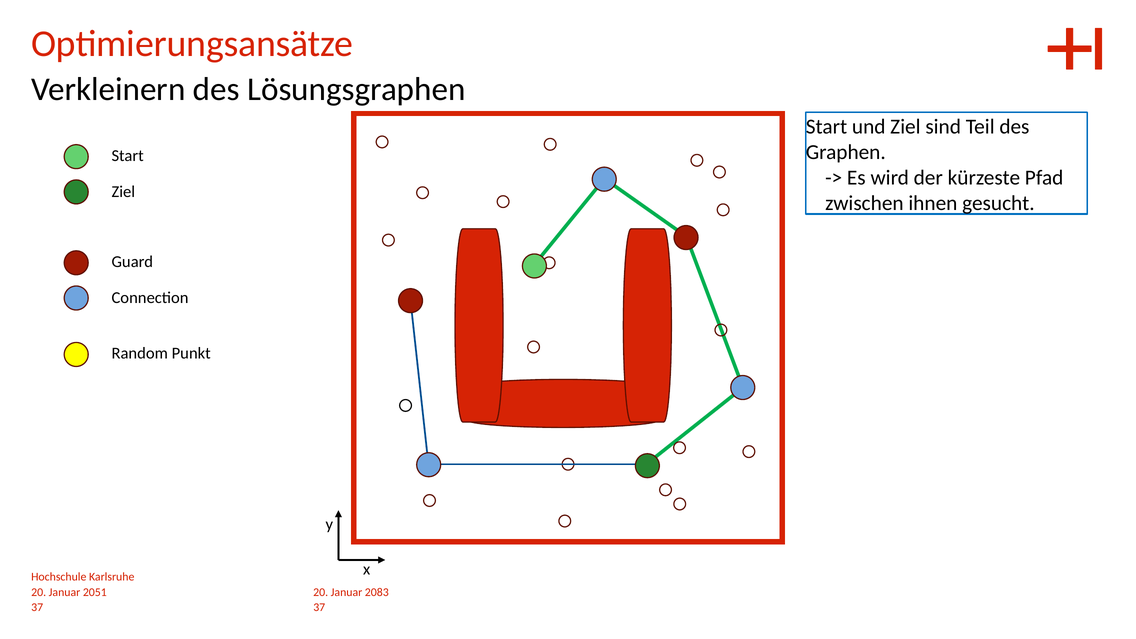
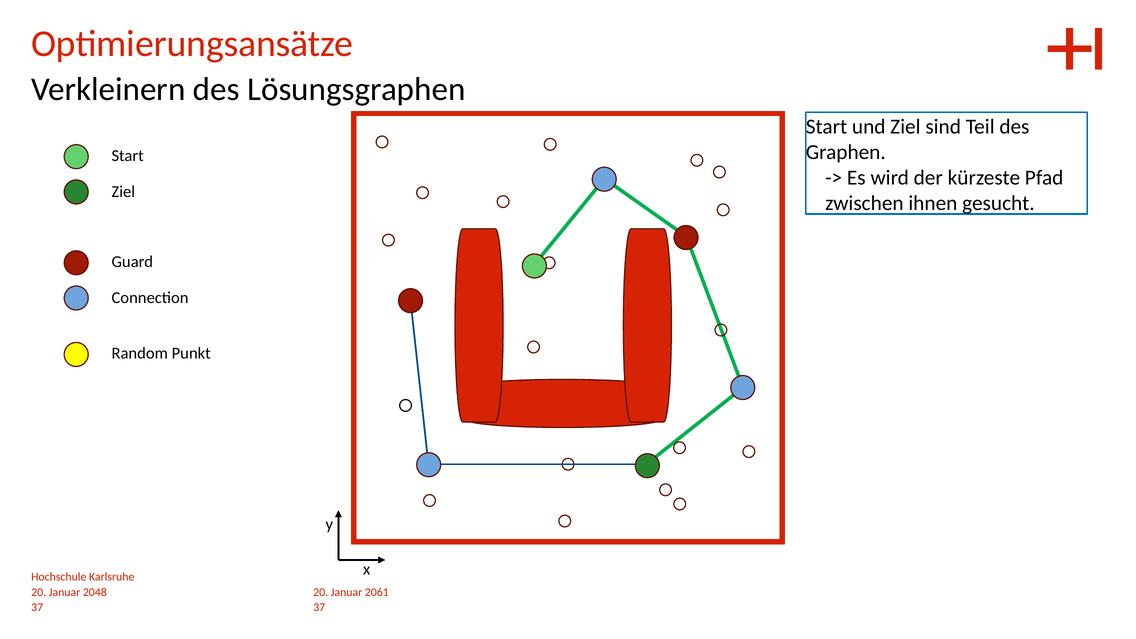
2051: 2051 -> 2048 (95, 593)
2083: 2083 -> 2061 (377, 593)
